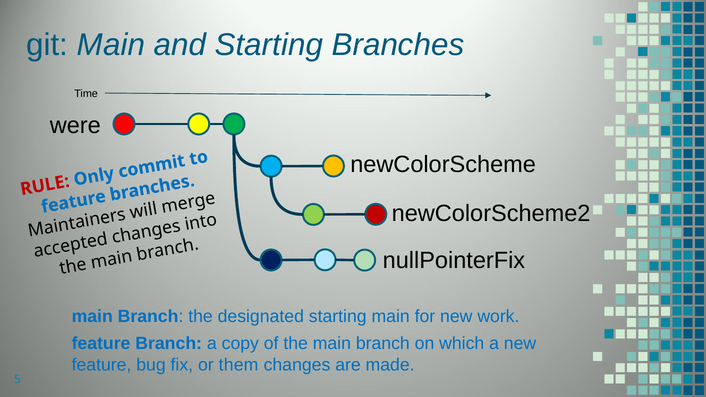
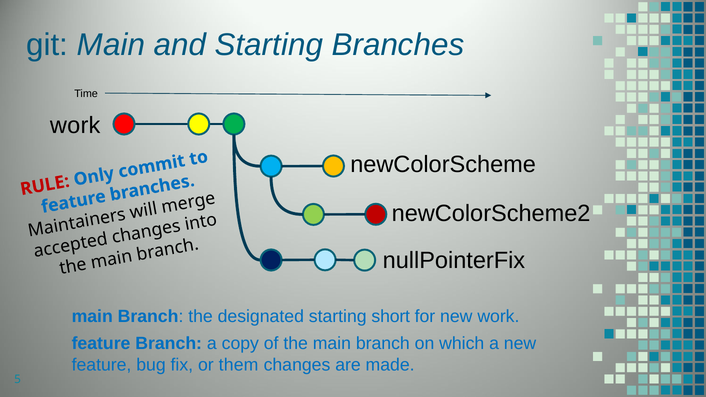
were: were -> work (75, 125)
starting main: main -> short (391, 317)
